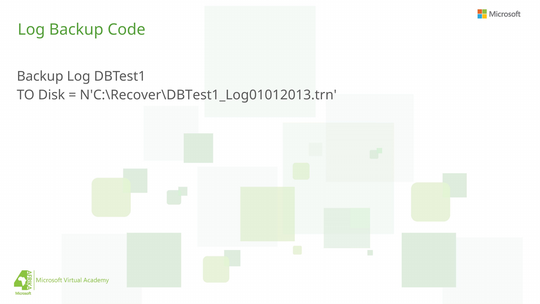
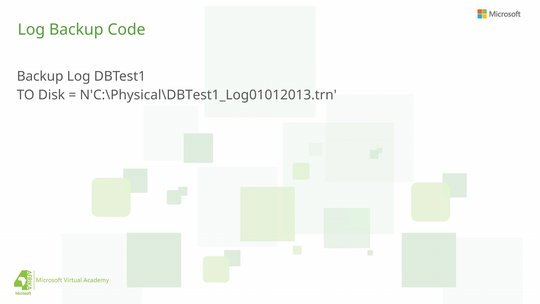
N'C:\Recover\DBTest1_Log01012013.trn: N'C:\Recover\DBTest1_Log01012013.trn -> N'C:\Physical\DBTest1_Log01012013.trn (208, 95)
